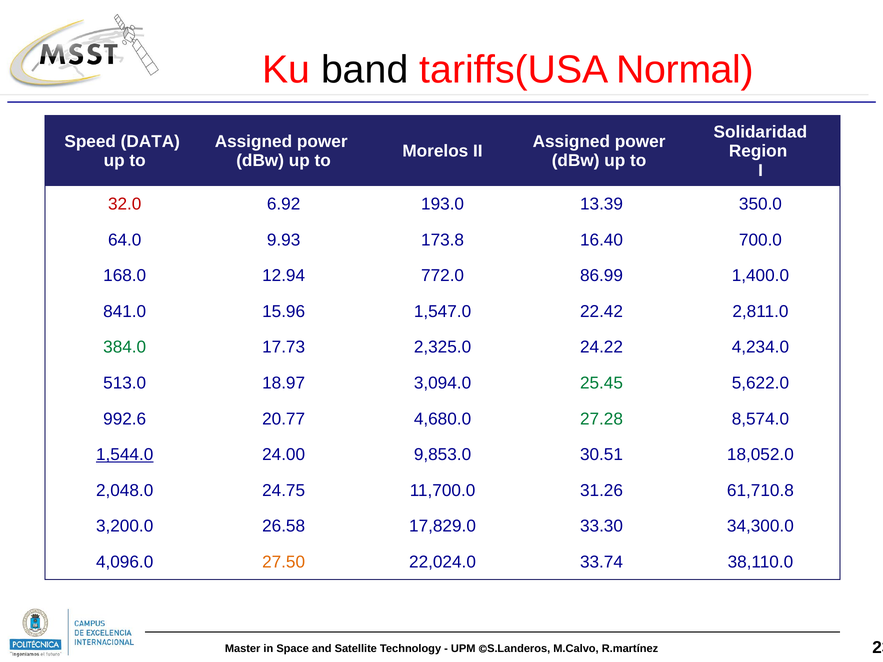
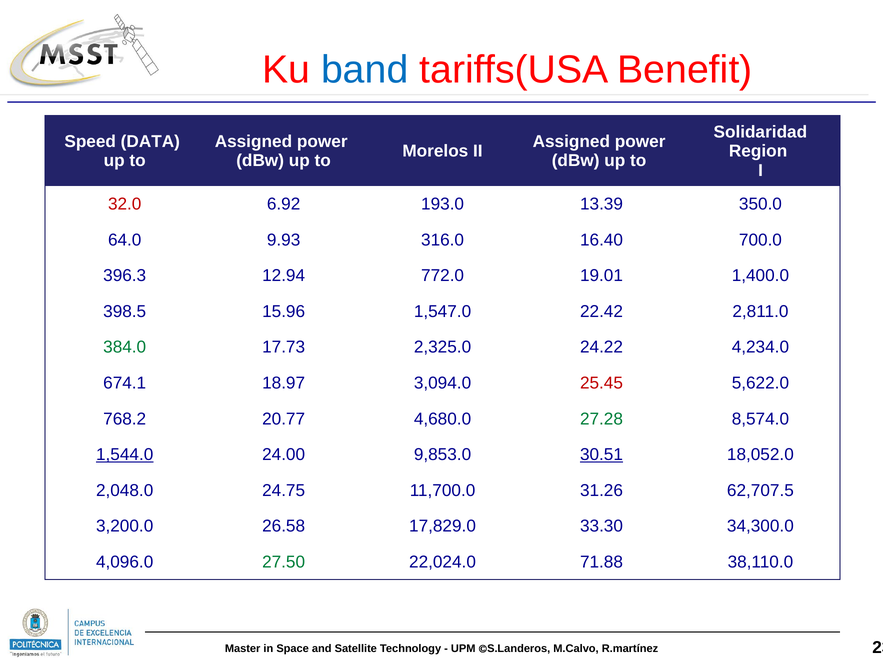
band colour: black -> blue (365, 70)
Normal: Normal -> Benefit (685, 70)
173.8: 173.8 -> 316.0 (443, 240)
168.0: 168.0 -> 396.3 (125, 276)
86.99: 86.99 -> 19.01 (601, 276)
841.0: 841.0 -> 398.5 (125, 312)
513.0: 513.0 -> 674.1 (125, 383)
25.45 colour: green -> red (601, 383)
992.6: 992.6 -> 768.2 (125, 419)
30.51 underline: none -> present (601, 455)
61,710.8: 61,710.8 -> 62,707.5 (760, 491)
27.50 colour: orange -> green (284, 562)
33.74: 33.74 -> 71.88 (601, 562)
